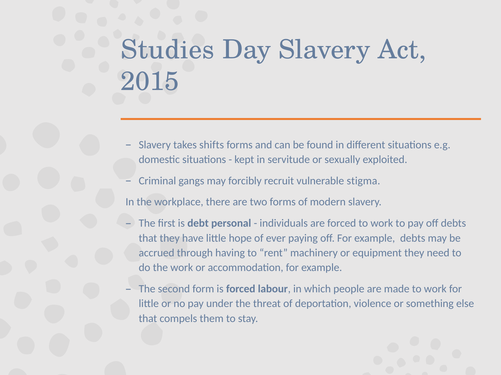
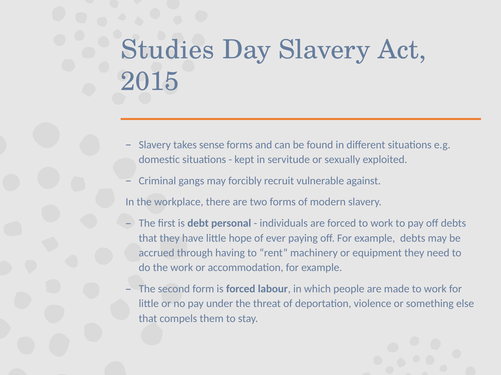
shifts: shifts -> sense (212, 145)
stigma: stigma -> against (364, 181)
